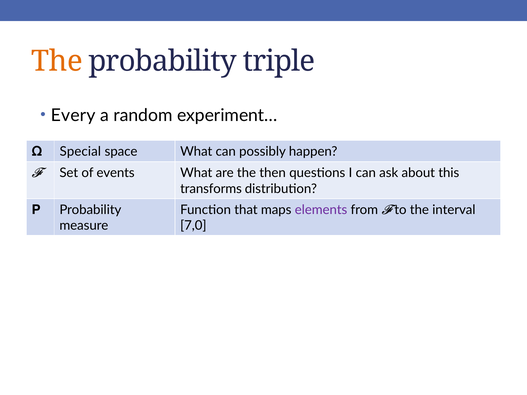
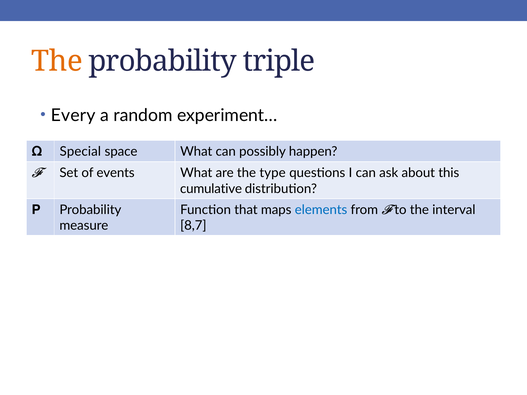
then: then -> type (273, 173)
transforms: transforms -> cumulative (211, 189)
elements colour: purple -> blue (321, 210)
7,0: 7,0 -> 8,7 (193, 226)
